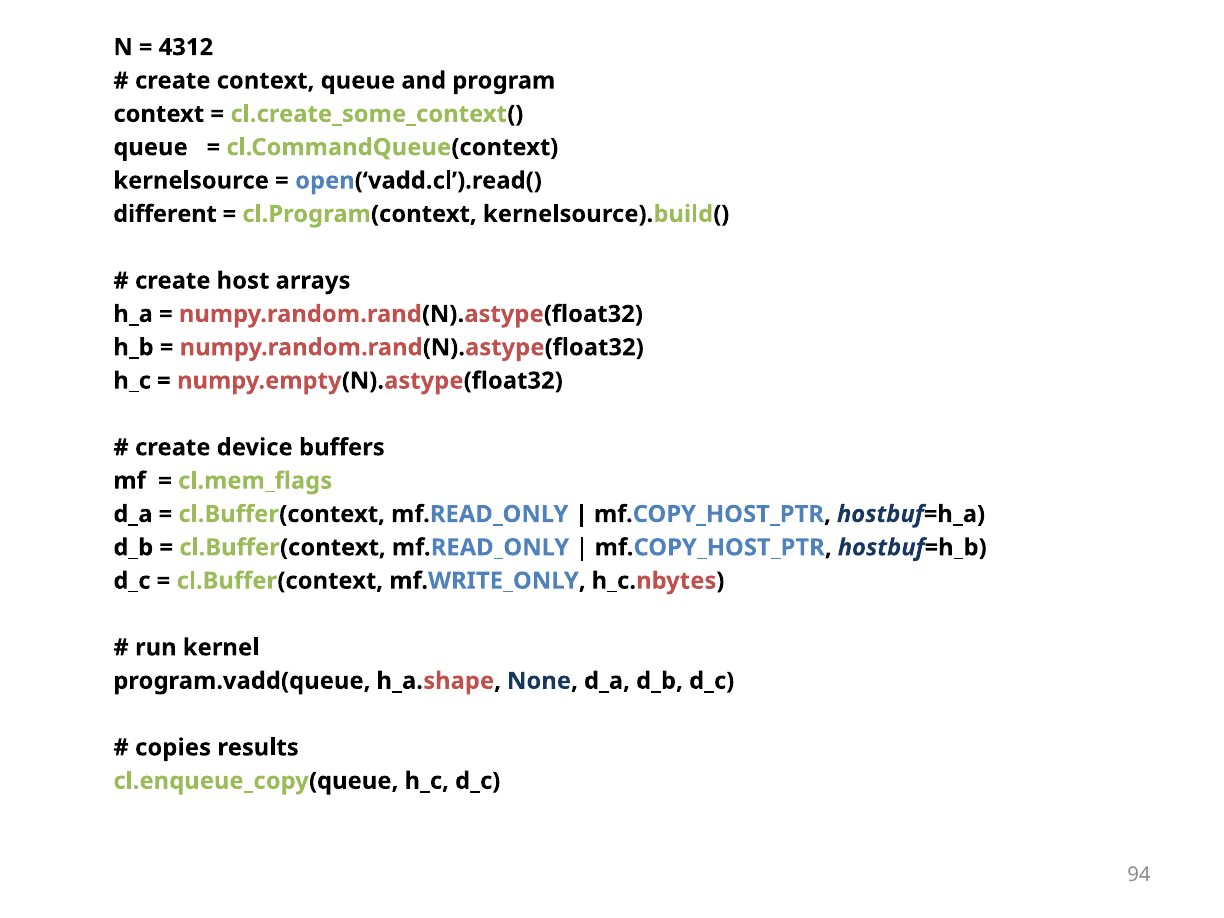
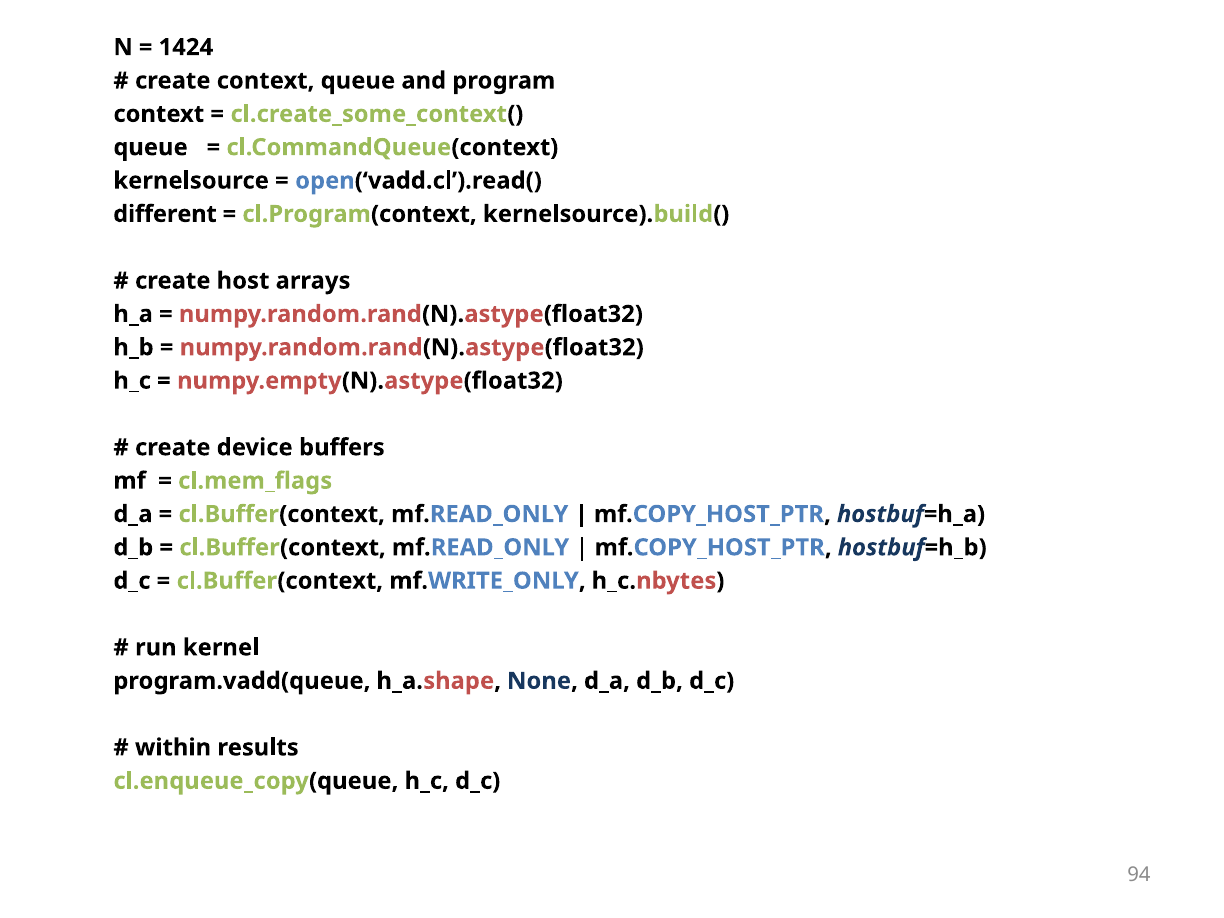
4312: 4312 -> 1424 (186, 47)
copies: copies -> within (173, 748)
